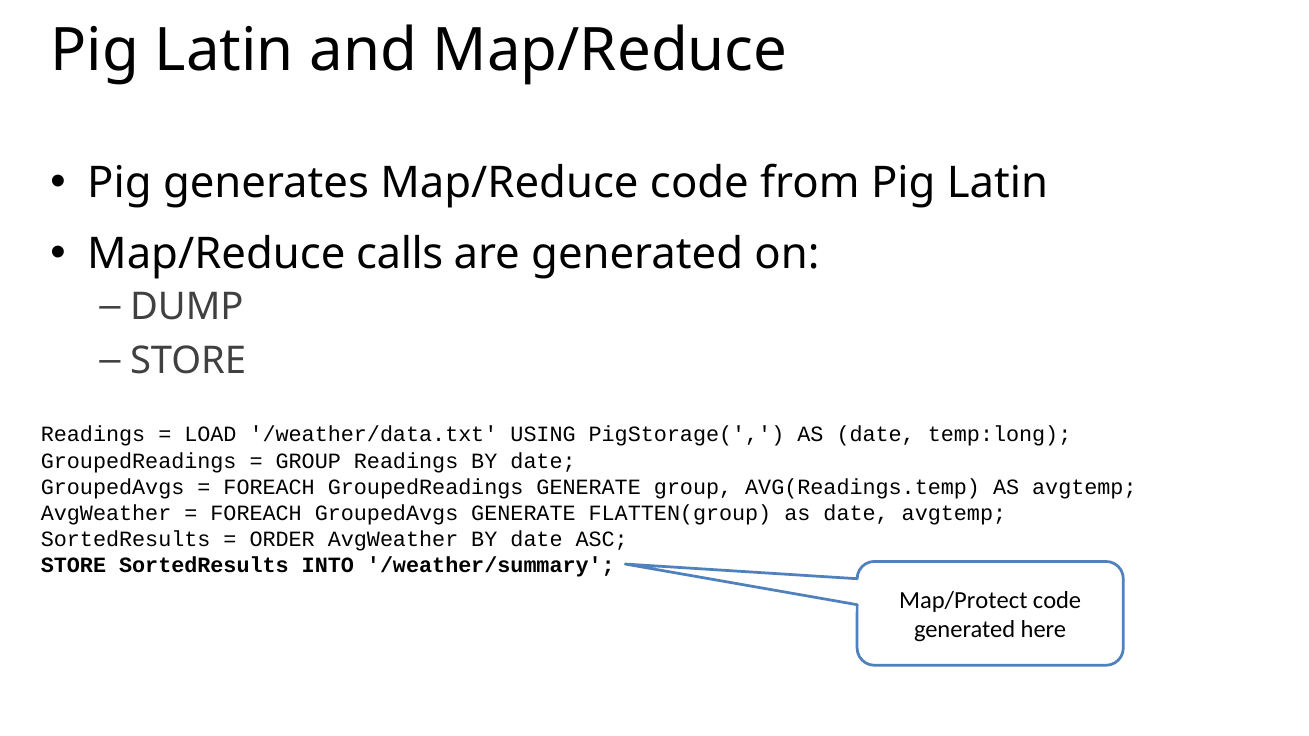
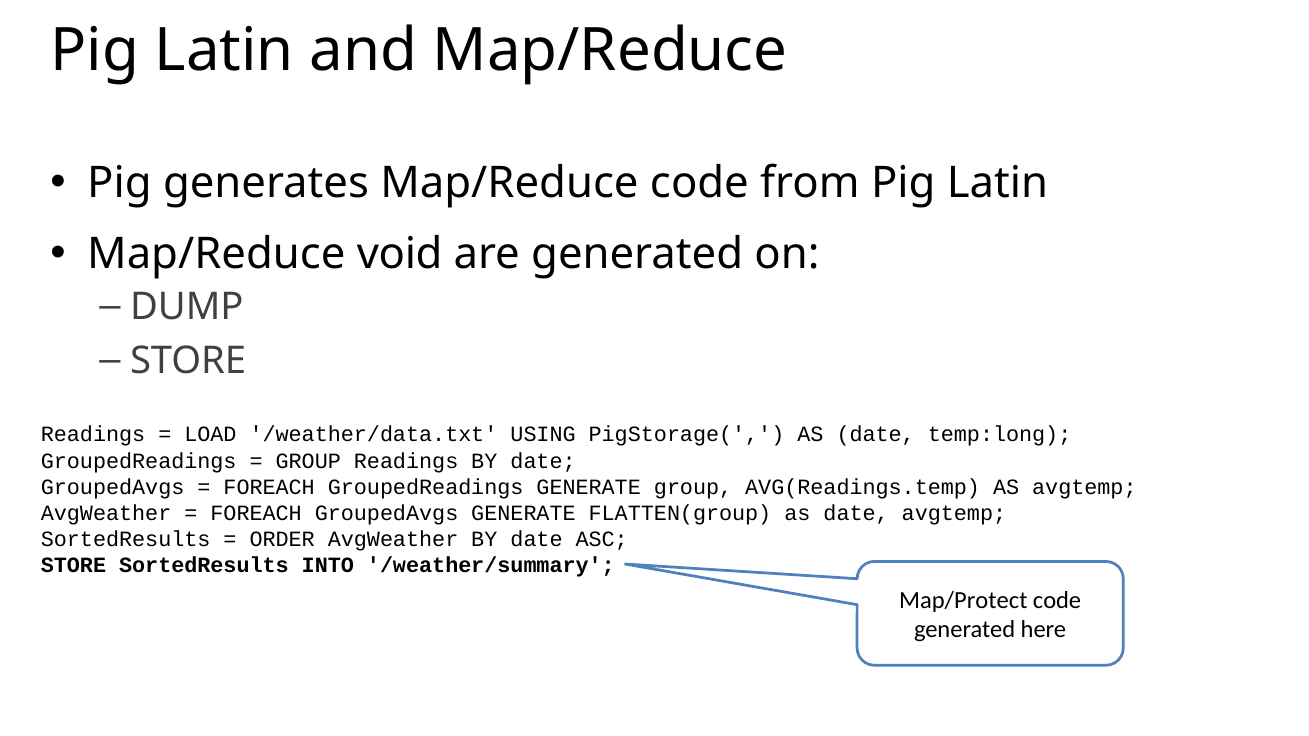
calls: calls -> void (400, 255)
